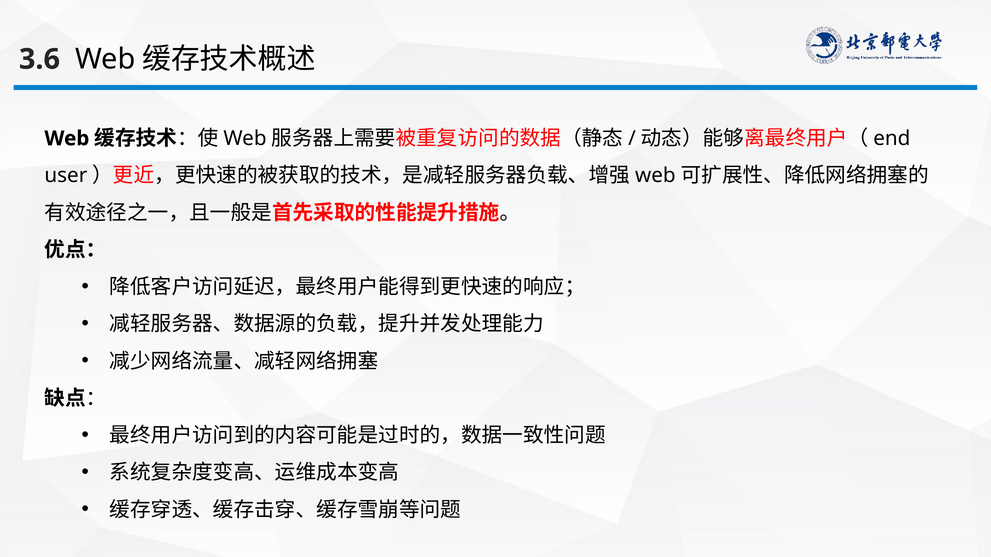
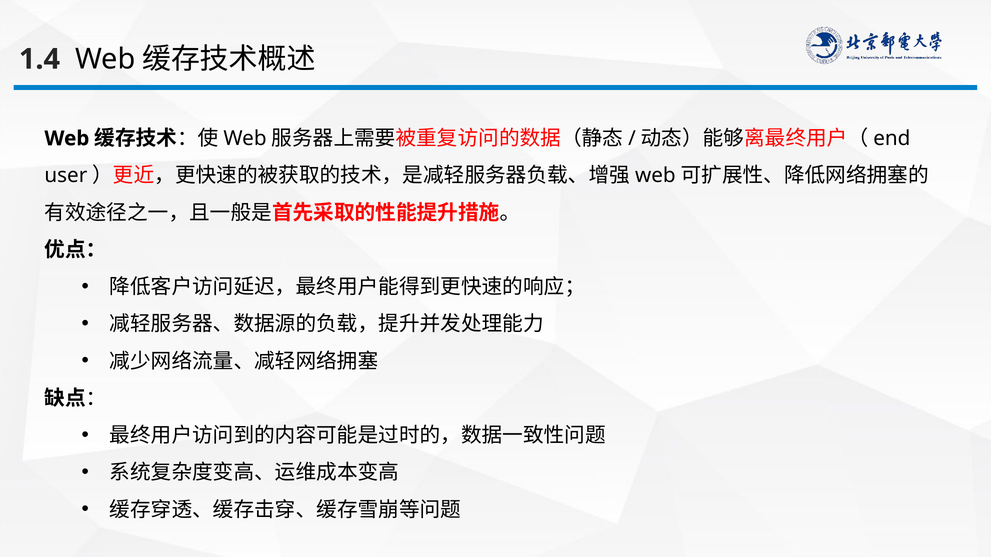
3.6: 3.6 -> 1.4 (39, 59)
